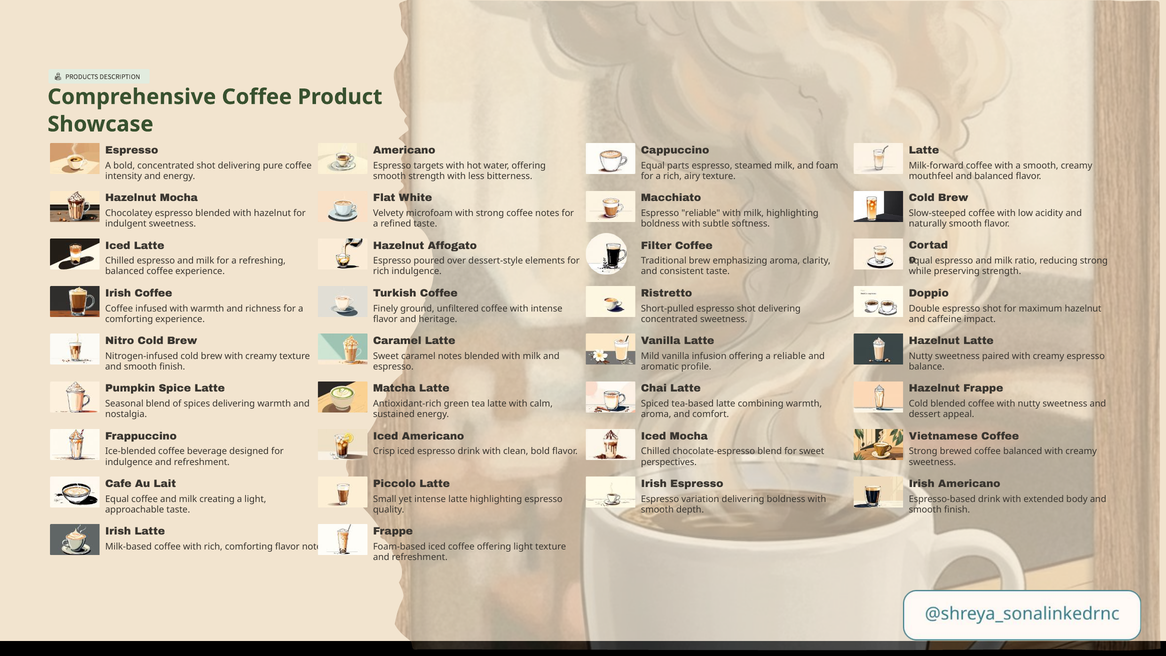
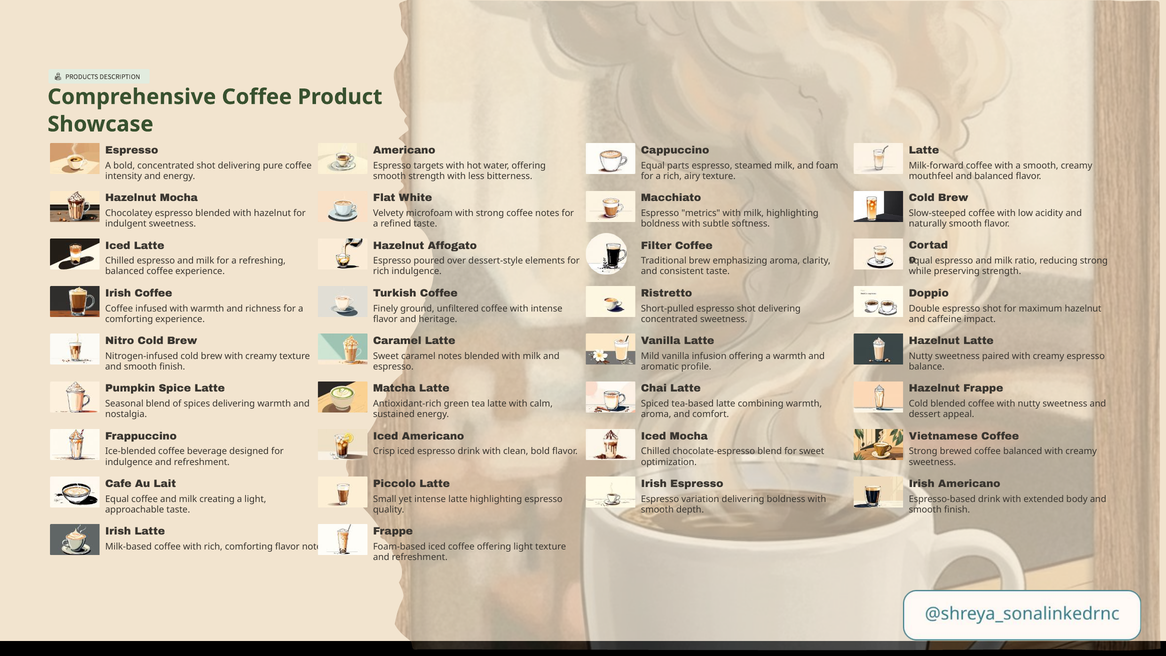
Espresso reliable: reliable -> metrics (701, 213)
a reliable: reliable -> warmth (790, 356)
perspectives: perspectives -> optimization (669, 462)
